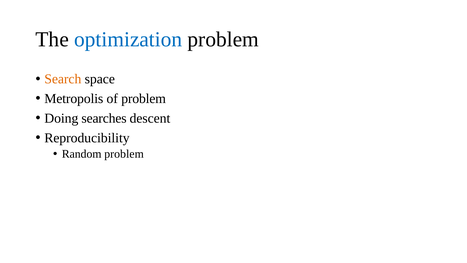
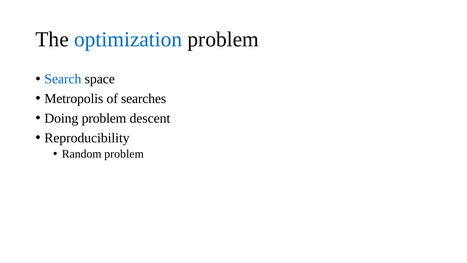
Search colour: orange -> blue (63, 79)
of problem: problem -> searches (144, 99)
Doing searches: searches -> problem (104, 118)
